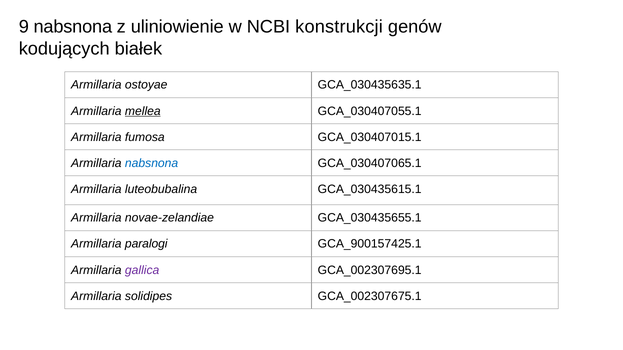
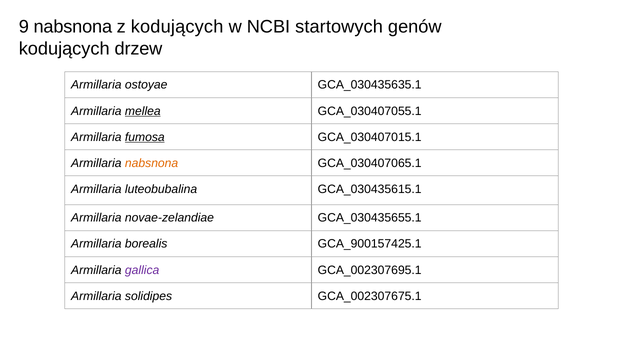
z uliniowienie: uliniowienie -> kodujących (177, 27)
konstrukcji: konstrukcji -> startowych (339, 27)
białek: białek -> drzew (138, 49)
fumosa underline: none -> present (145, 137)
nabsnona colour: blue -> orange (152, 163)
paralogi: paralogi -> borealis (146, 244)
